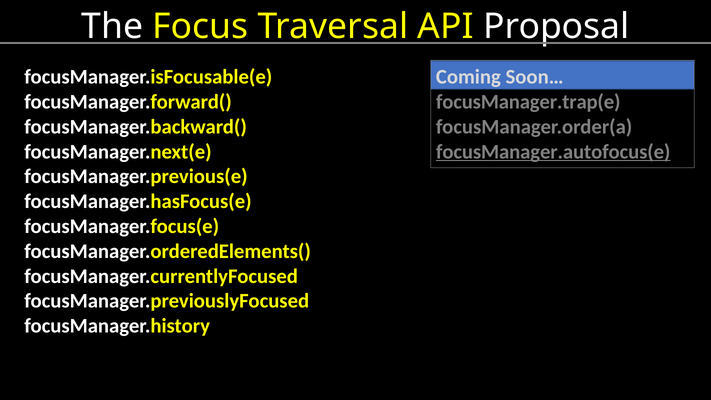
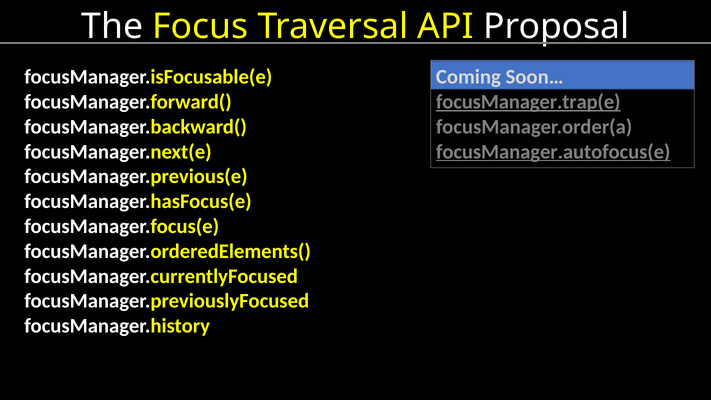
focusManager.trap(e underline: none -> present (528, 102)
